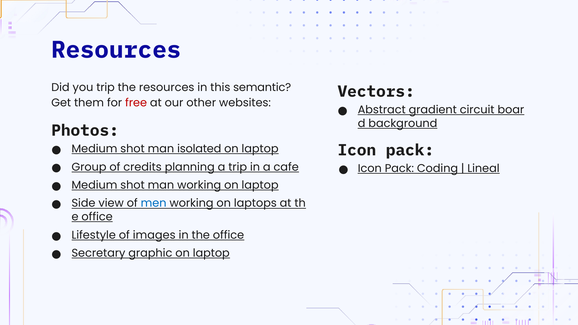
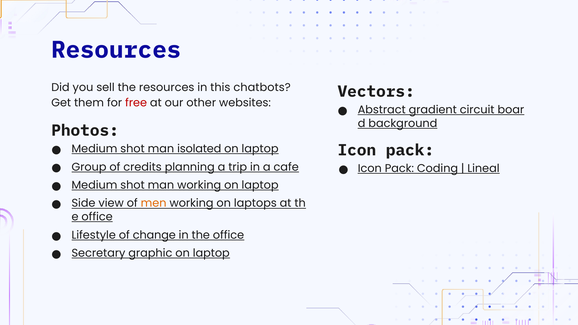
you trip: trip -> sell (106, 87)
semantic: semantic -> chatbots (262, 87)
men colour: blue -> orange (154, 203)
images: images -> change (154, 235)
